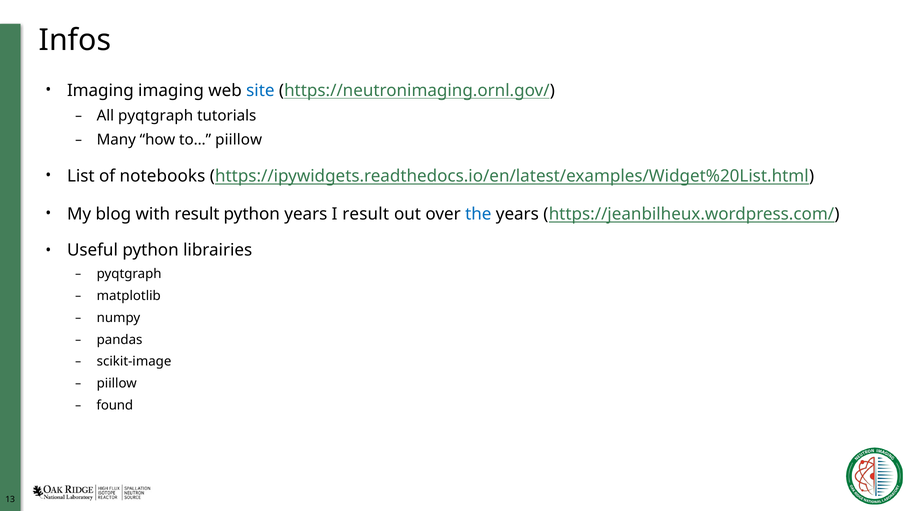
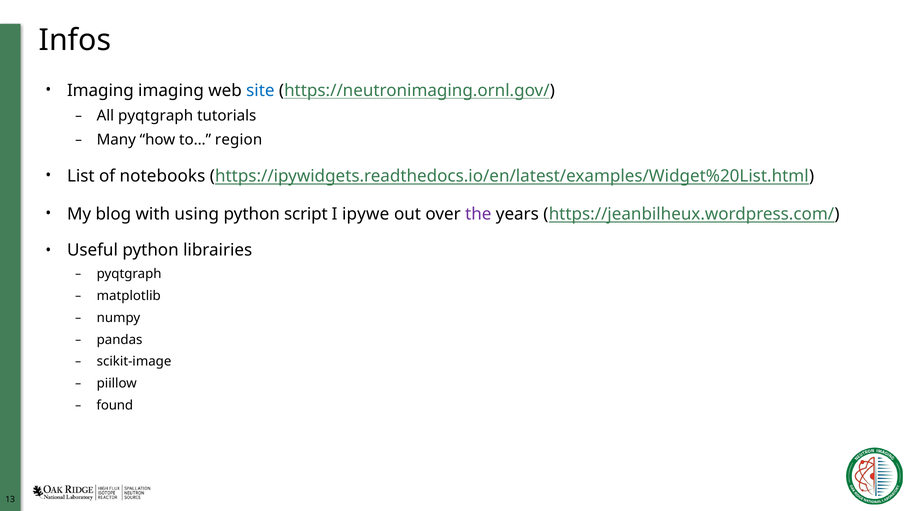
to… piillow: piillow -> region (239, 140)
with result: result -> using (197, 214)
python years: years -> script (306, 214)
I result: result -> ipywe (366, 214)
the colour: blue -> purple (478, 214)
